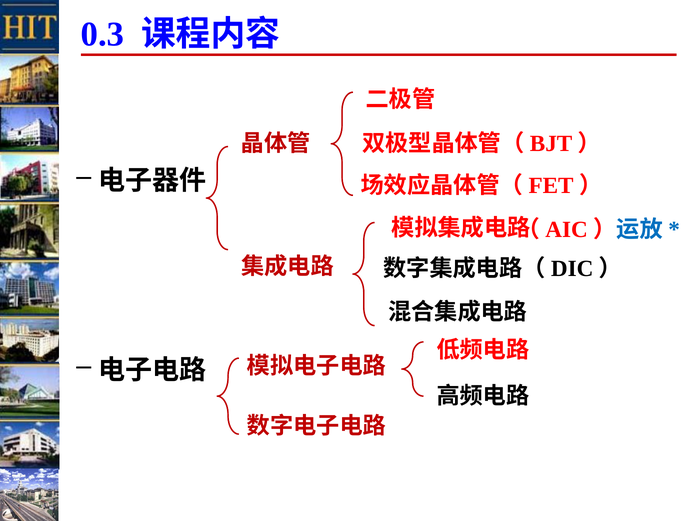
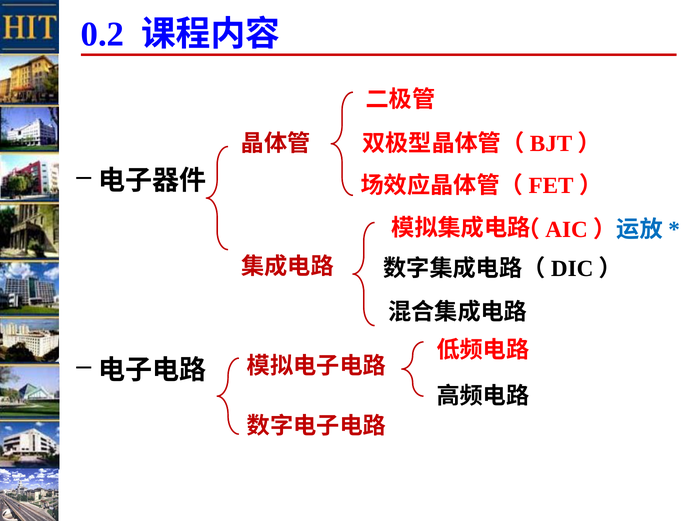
0.3: 0.3 -> 0.2 (102, 34)
